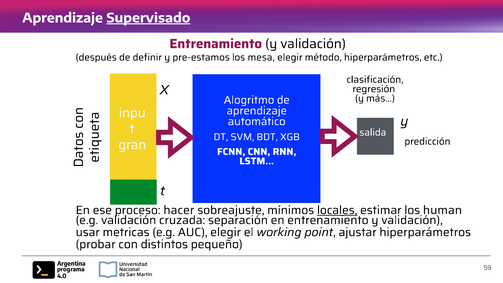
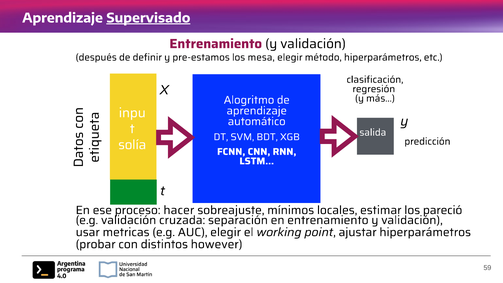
gran: gran -> solía (132, 145)
locales underline: present -> none (337, 210)
human: human -> pareció (443, 210)
pequeño: pequeño -> however (217, 244)
